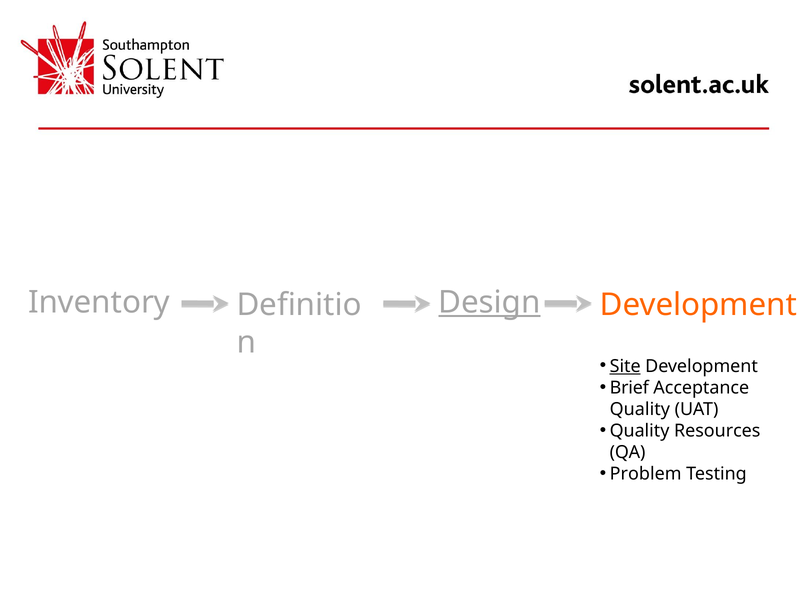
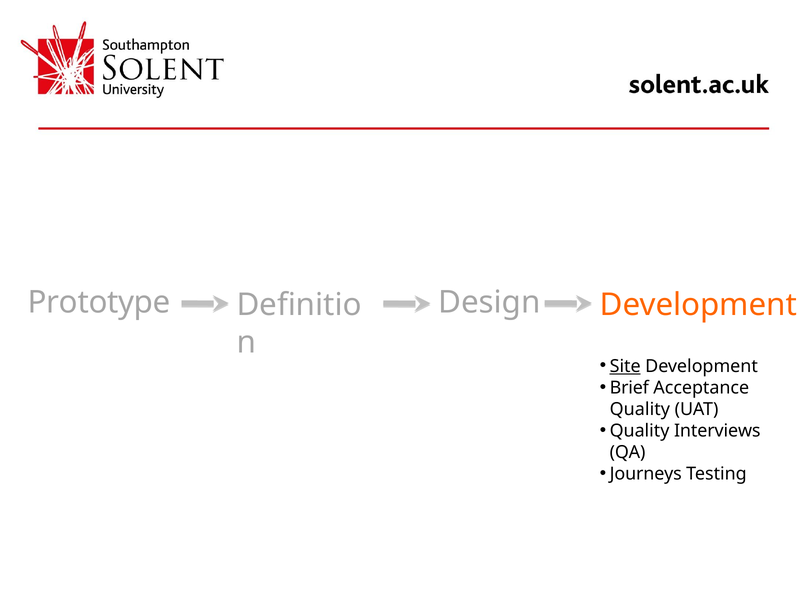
Inventory: Inventory -> Prototype (99, 302)
Design underline: present -> none (489, 302)
Resources: Resources -> Interviews (717, 430)
Problem: Problem -> Journeys (646, 473)
